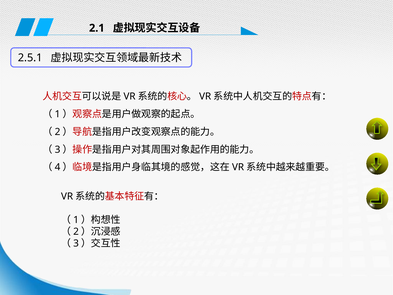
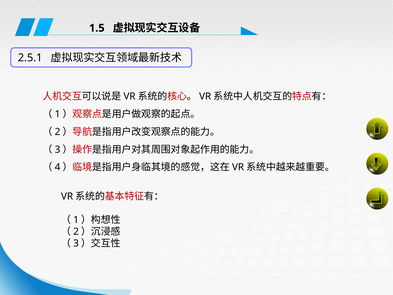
2.1: 2.1 -> 1.5 (97, 28)
